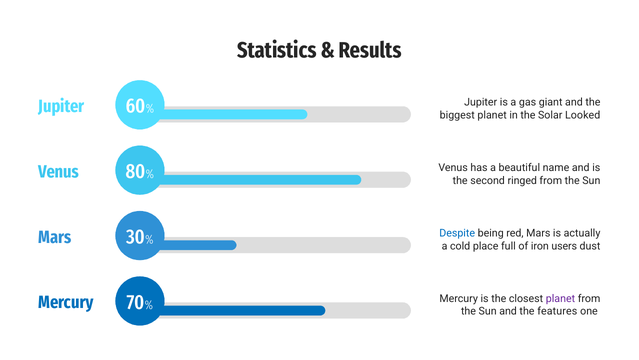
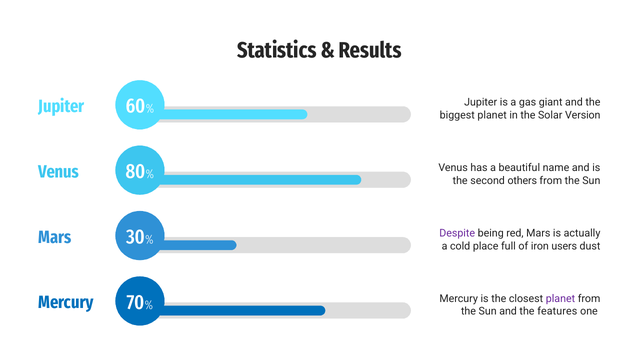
Looked: Looked -> Version (583, 115)
ringed: ringed -> others (522, 180)
Despite colour: blue -> purple (457, 233)
